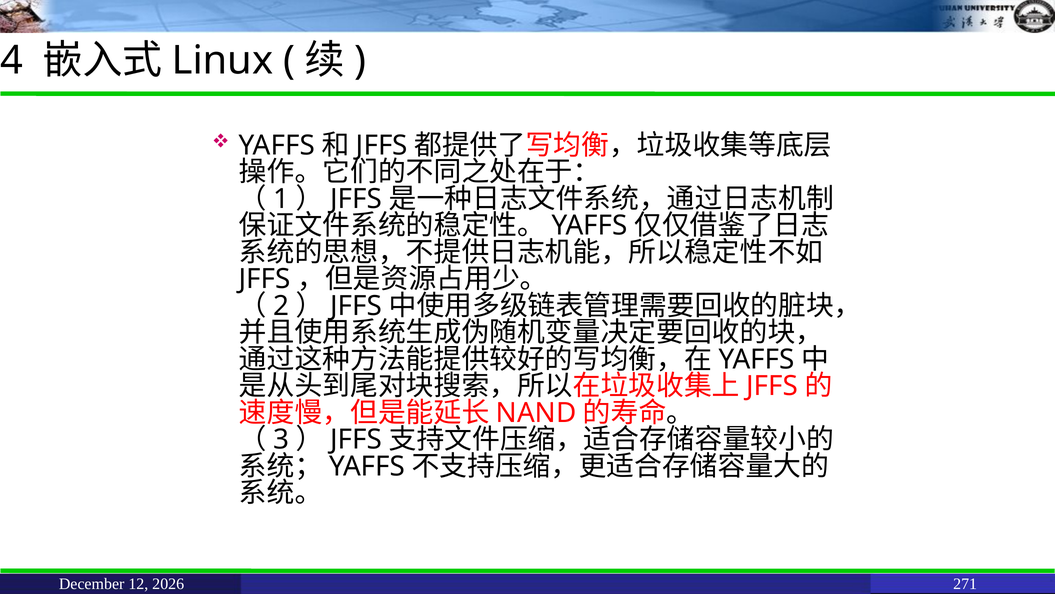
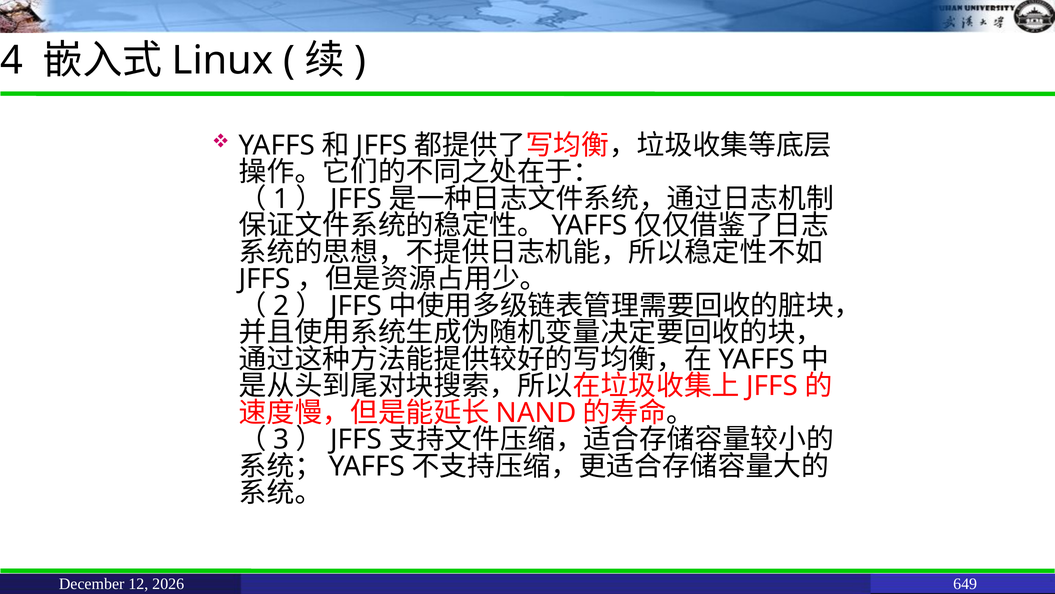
271: 271 -> 649 (965, 583)
